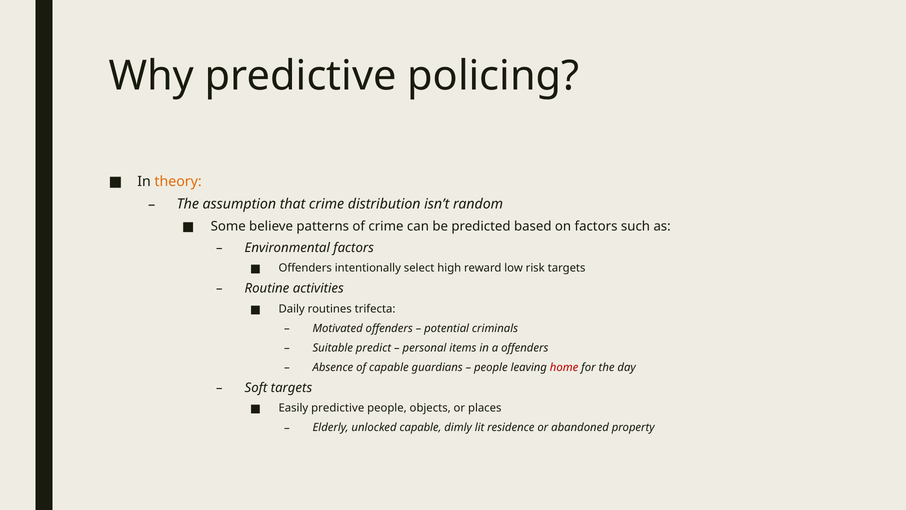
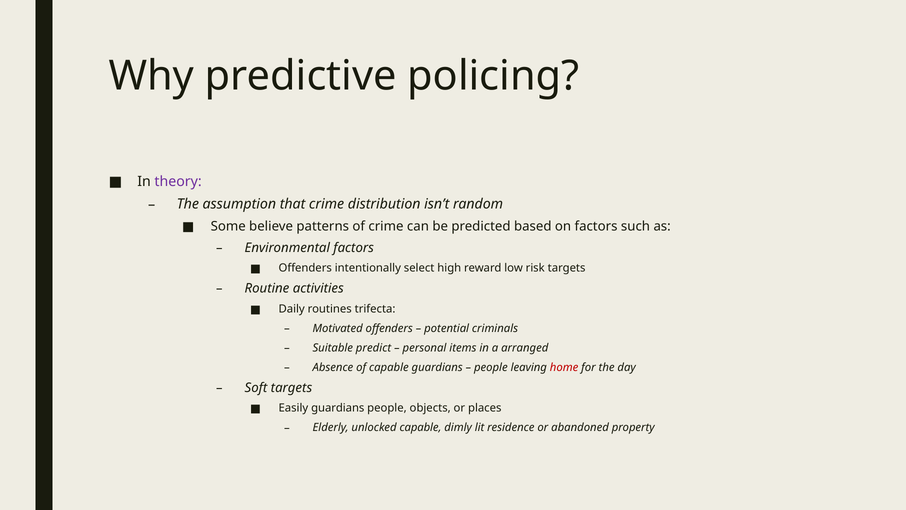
theory colour: orange -> purple (178, 181)
a offenders: offenders -> arranged (525, 348)
Easily predictive: predictive -> guardians (338, 408)
